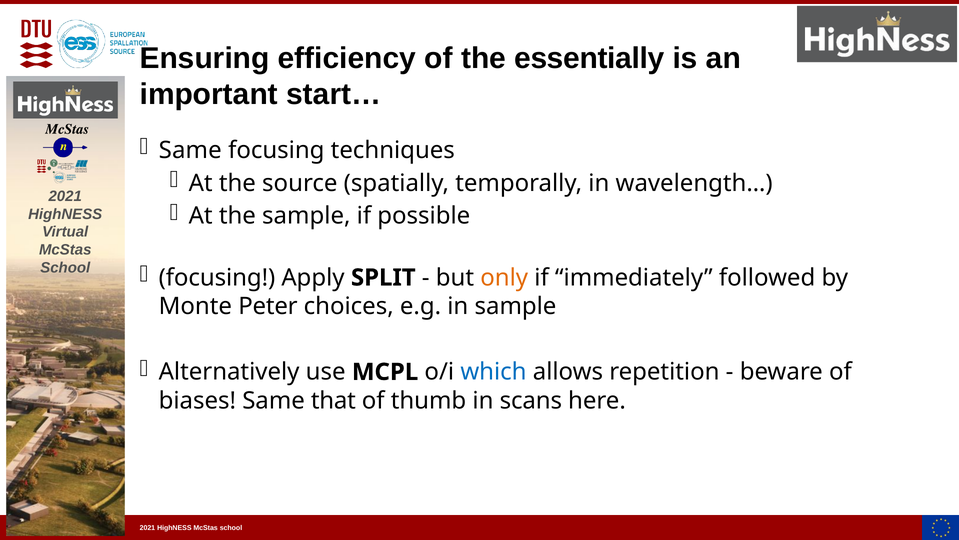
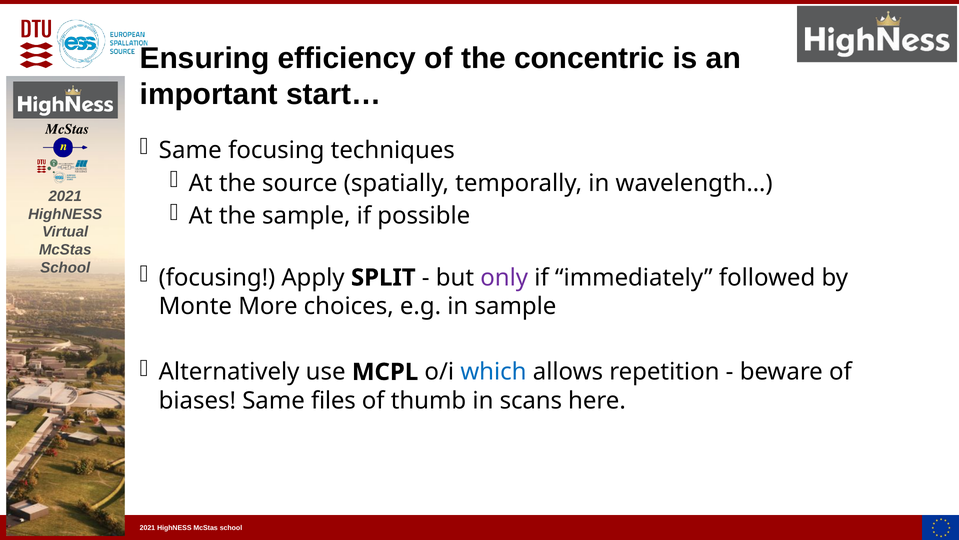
essentially: essentially -> concentric (589, 58)
only colour: orange -> purple (504, 278)
Peter: Peter -> More (268, 306)
that: that -> files (333, 401)
